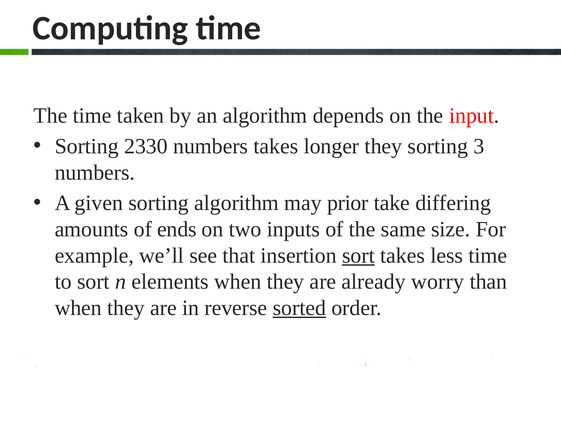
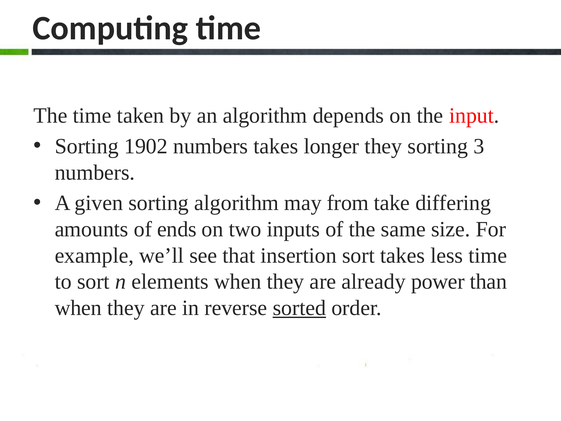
2330: 2330 -> 1902 (146, 146)
prior: prior -> from (348, 203)
sort underline: present -> none (358, 255)
worry: worry -> power (438, 282)
